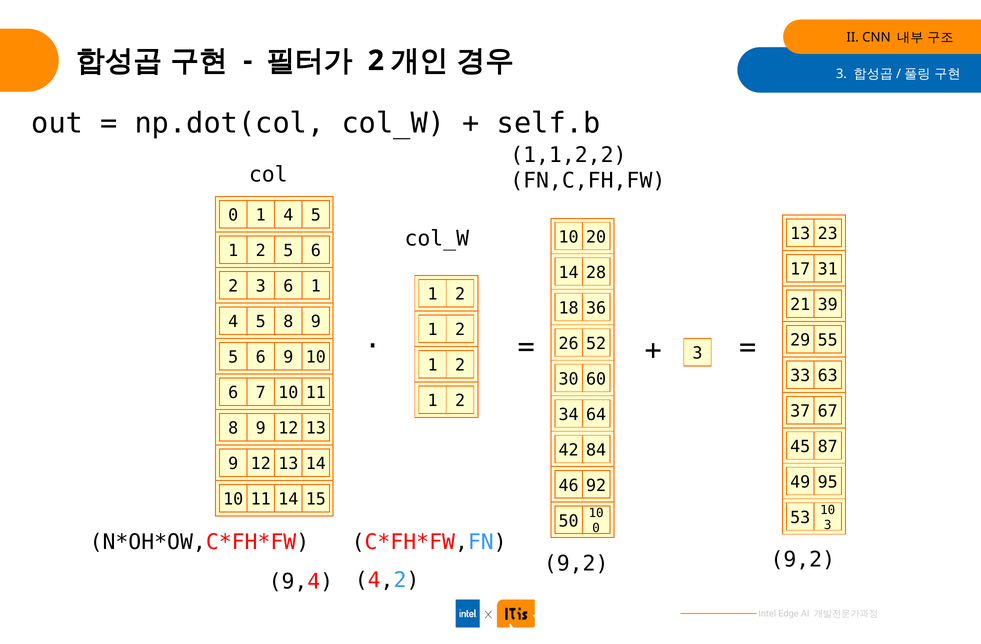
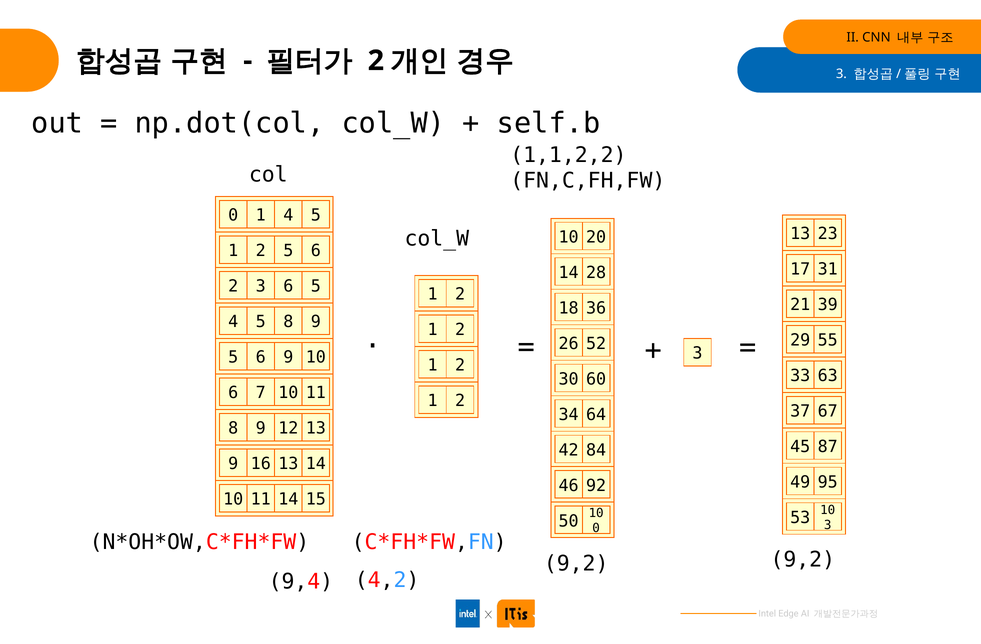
6 1: 1 -> 5 (316, 287)
12: 12 -> 16 (261, 464)
